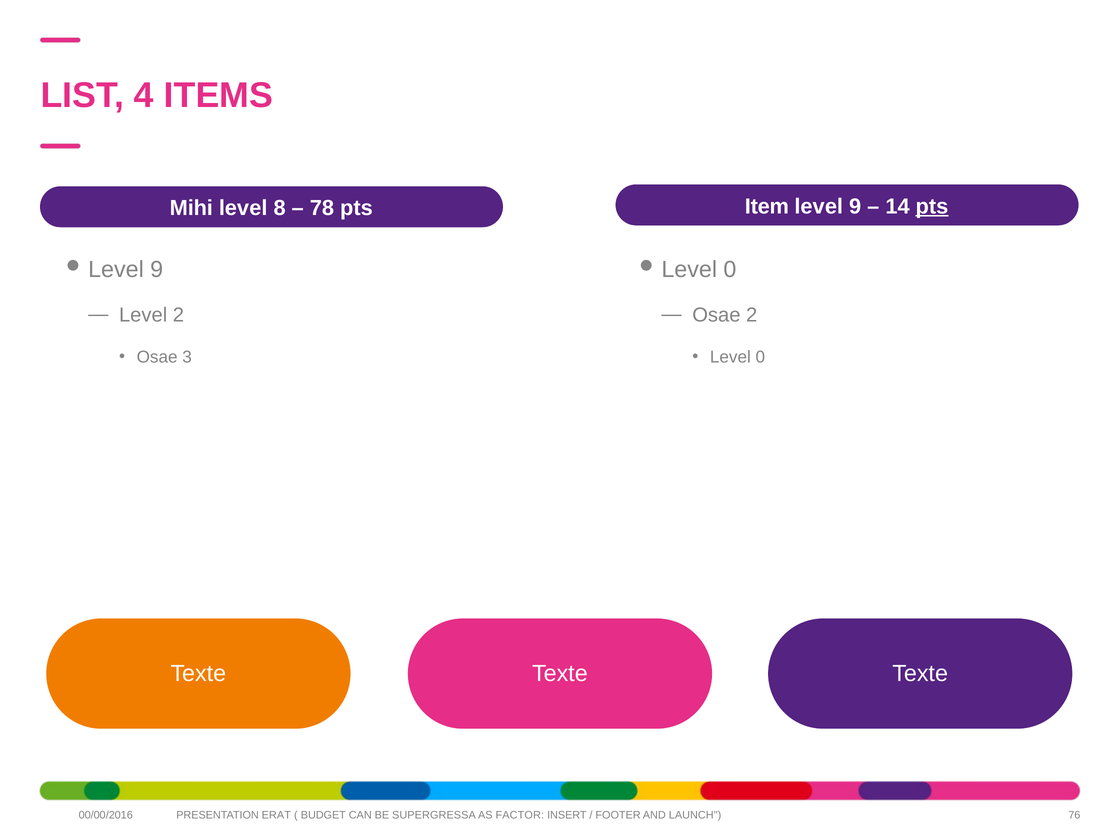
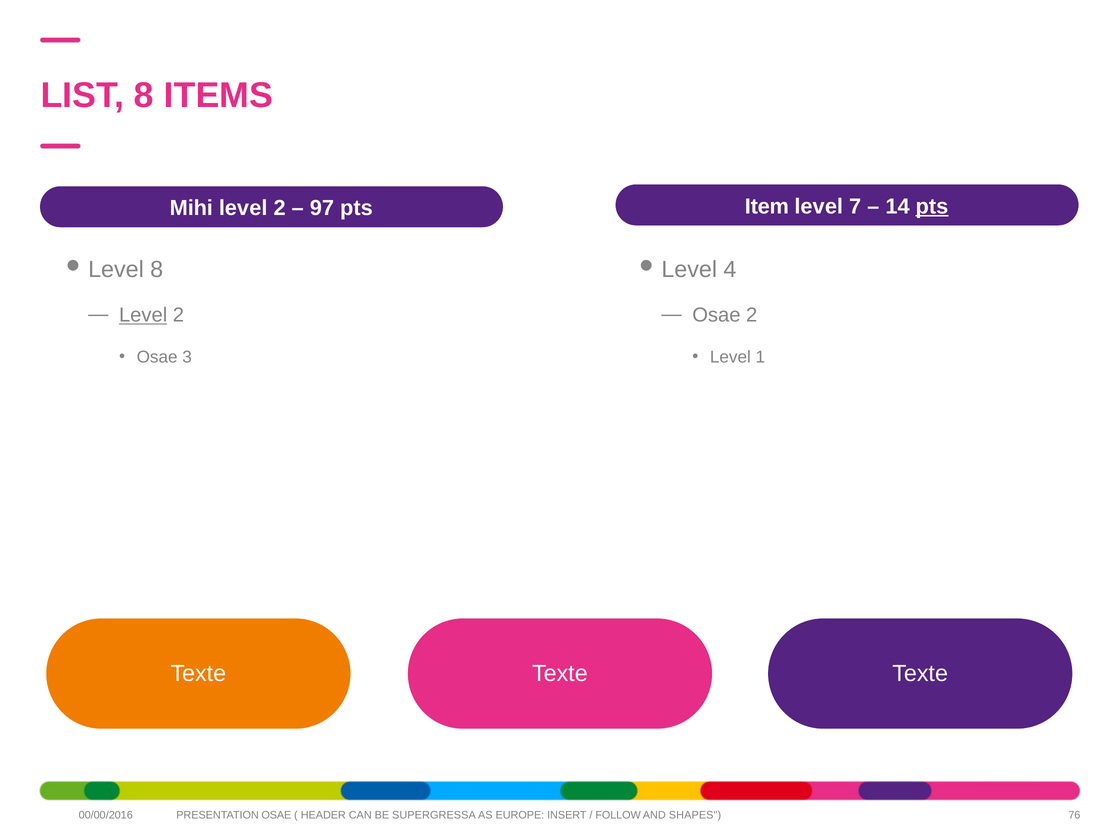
LIST 4: 4 -> 8 (144, 96)
8: 8 -> 2 (280, 208)
78: 78 -> 97 (322, 208)
level 9: 9 -> 7 (855, 206)
9: 9 -> 8 (157, 269)
0: 0 -> 4 (730, 269)
Level underline: none -> present (143, 315)
Level 0: 0 -> 1 (760, 357)
PRESENTATION ERAT: ERAT -> OSAE (276, 815)
BUDGET: BUDGET -> HEADER (323, 815)
FACTOR: FACTOR -> EUROPE (520, 815)
FOOTER: FOOTER -> FOLLOW (618, 815)
LAUNCH: LAUNCH -> SHAPES (695, 815)
